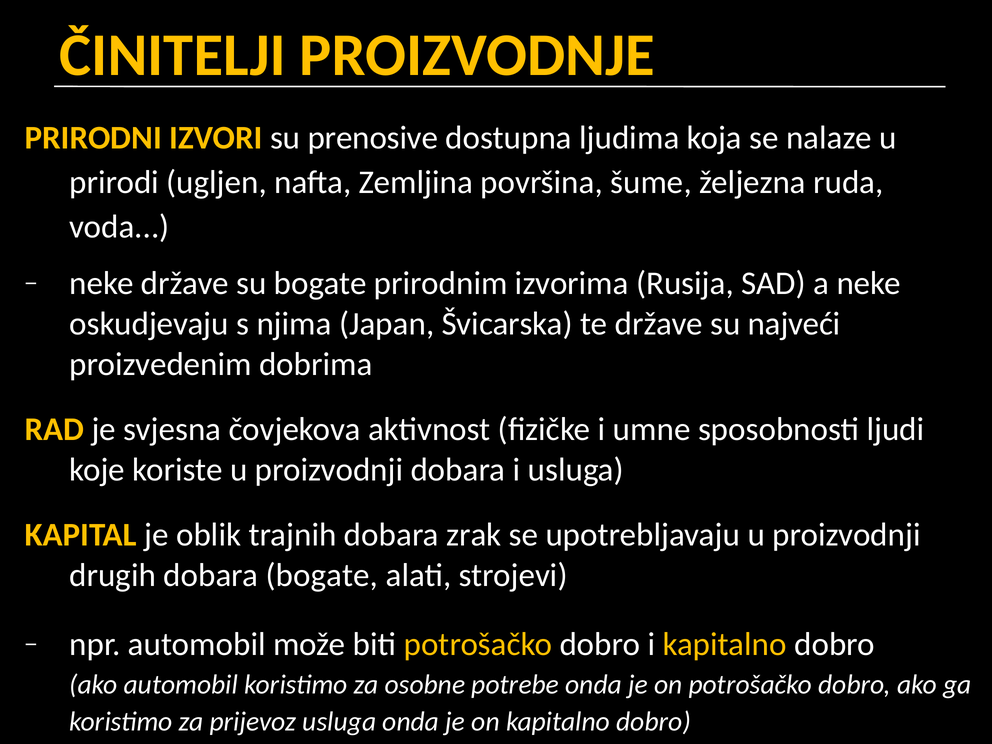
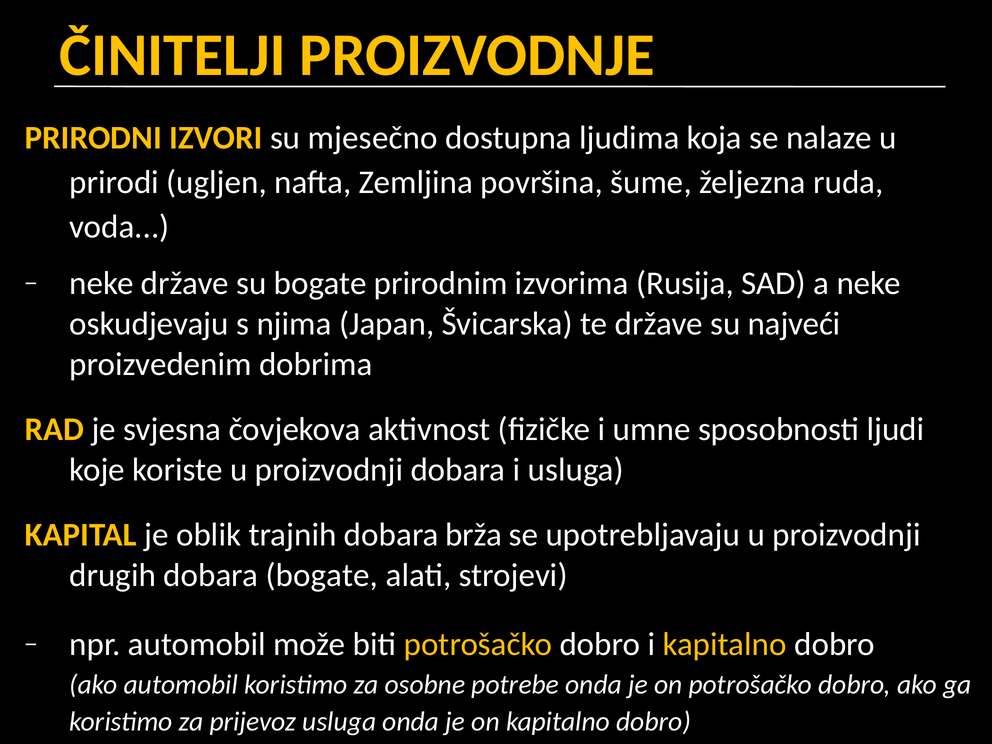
prenosive: prenosive -> mjesečno (373, 138)
zrak: zrak -> brža (474, 535)
